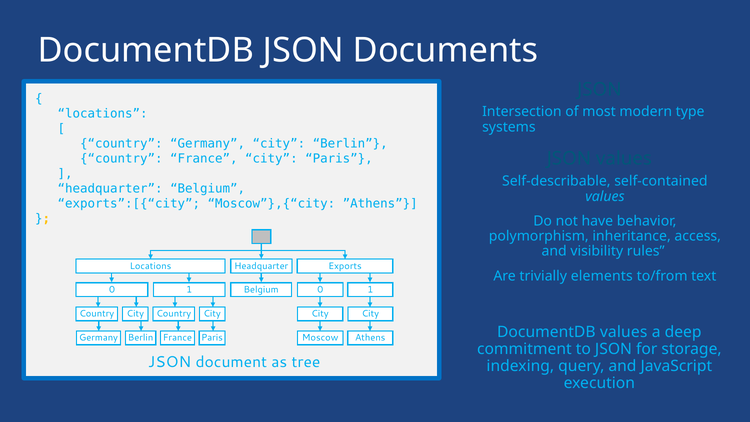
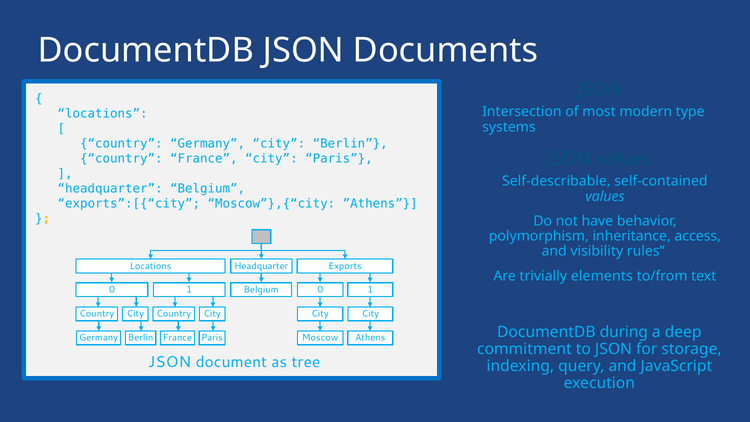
DocumentDB values: values -> during (624, 332)
